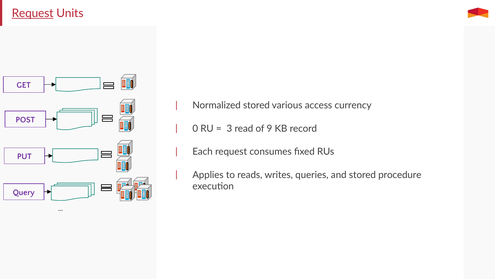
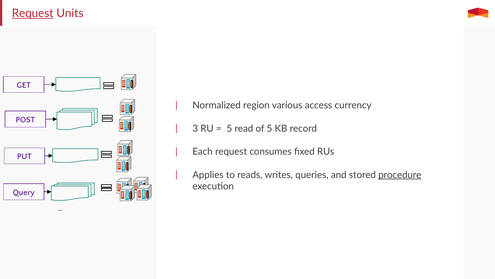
Normalized stored: stored -> region (256, 105)
0: 0 -> 3 (195, 128)
3: 3 -> 5 (229, 128)
of 9: 9 -> 5 (269, 128)
procedure underline: none -> present (400, 175)
